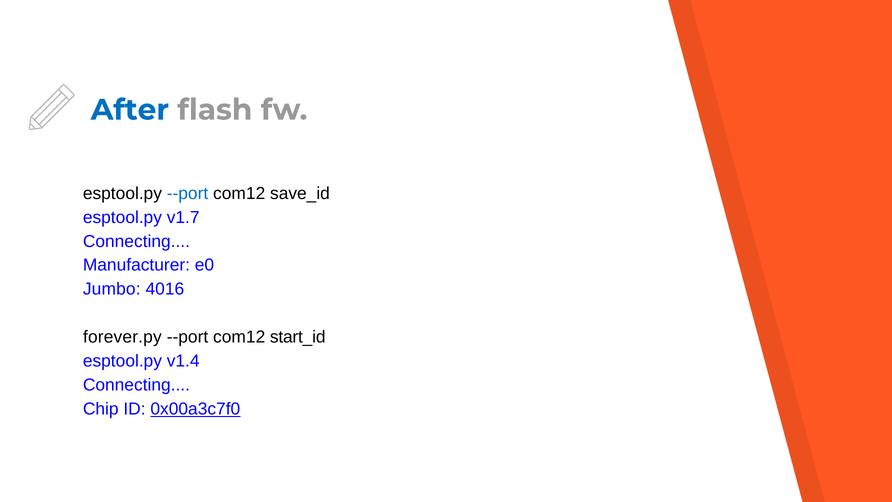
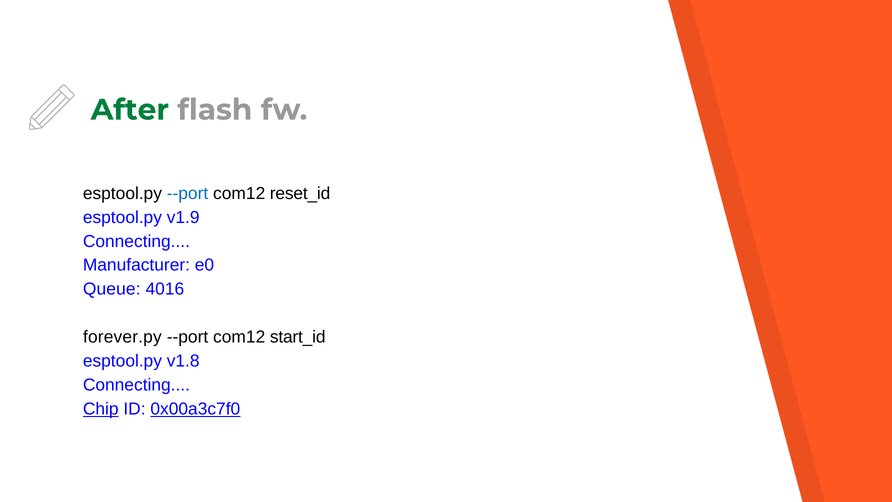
After colour: blue -> green (130, 110)
save_id: save_id -> reset_id (300, 193)
v1.7: v1.7 -> v1.9 (183, 217)
Jumbo: Jumbo -> Queue (112, 289)
v1.4: v1.4 -> v1.8 (183, 361)
Chip underline: none -> present (101, 409)
